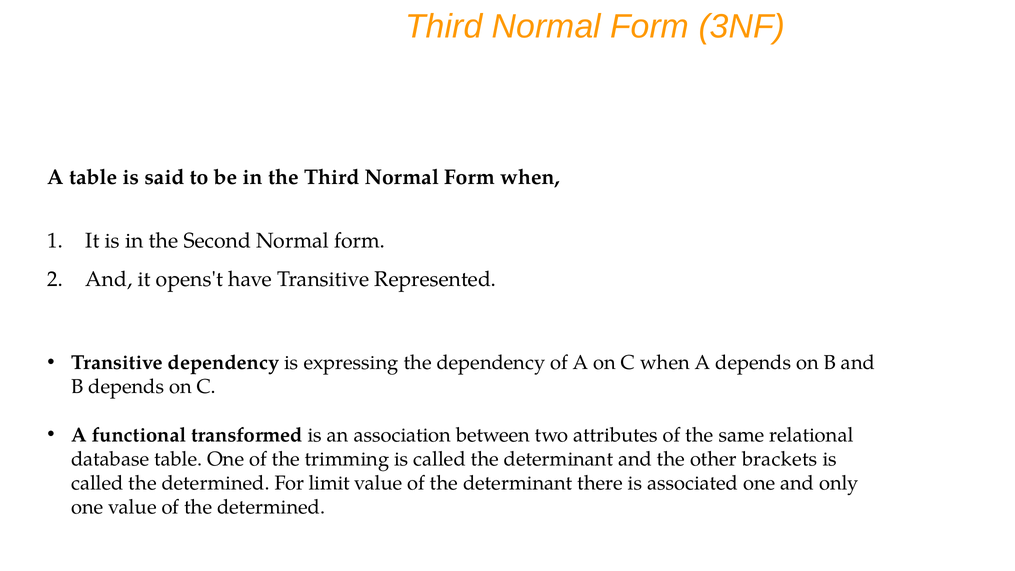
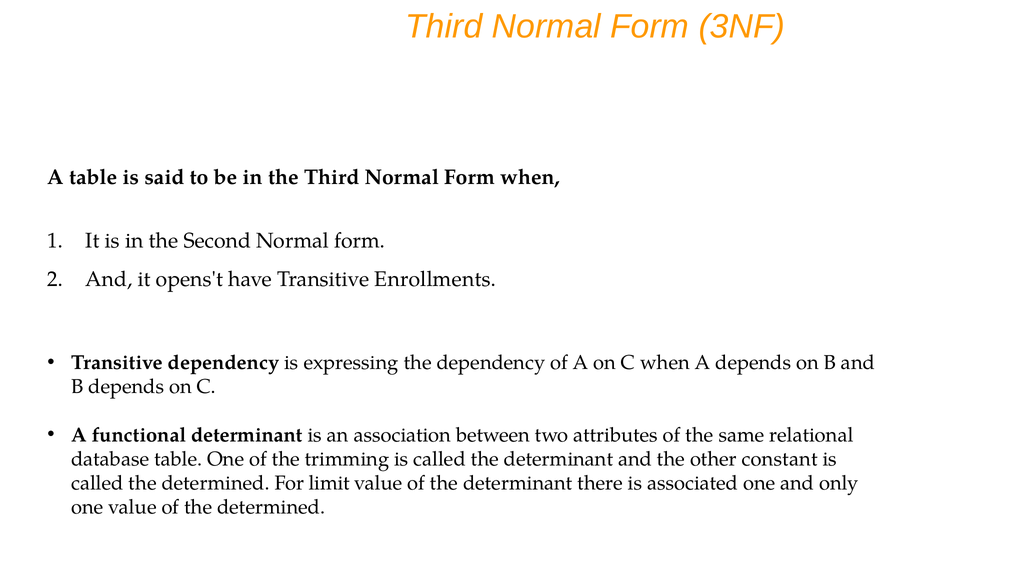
Represented: Represented -> Enrollments (435, 279)
functional transformed: transformed -> determinant (247, 435)
brackets: brackets -> constant (780, 459)
